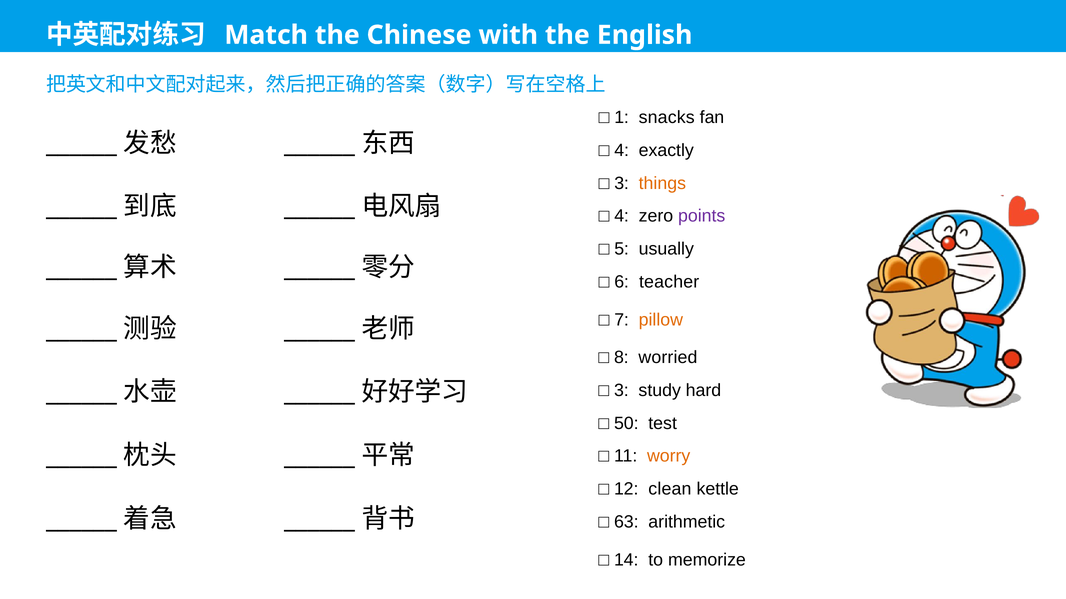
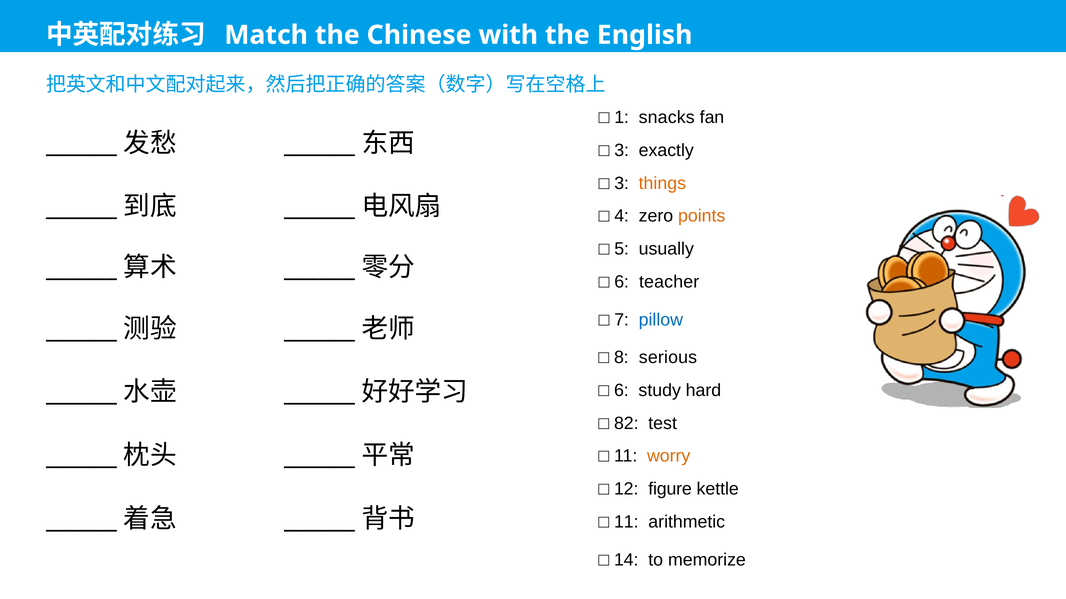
4: 4 -> 3 (622, 151)
points colour: purple -> orange (702, 216)
pillow colour: orange -> blue (661, 320)
worried: worried -> serious (668, 358)
3: 3 -> 6 (621, 391)
50: 50 -> 82 (626, 424)
clean: clean -> figure (670, 489)
63: 63 -> 11 (626, 522)
